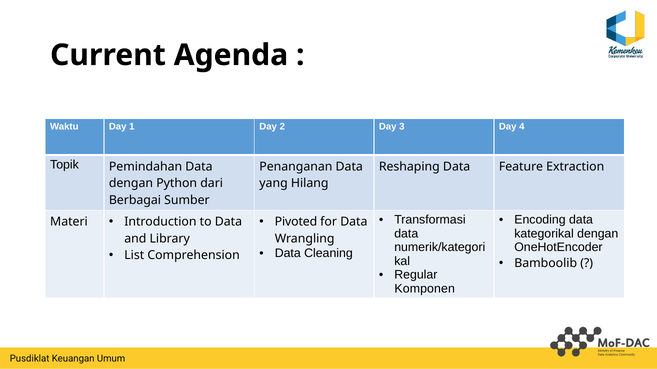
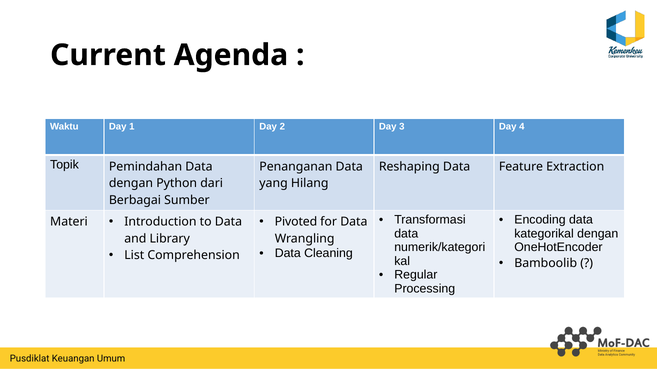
Komponen: Komponen -> Processing (425, 289)
